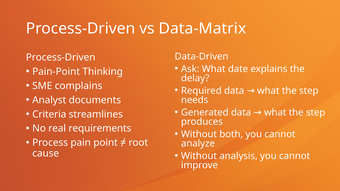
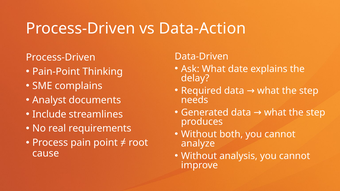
Data-Matrix: Data-Matrix -> Data-Action (202, 29)
Criteria: Criteria -> Include (49, 114)
